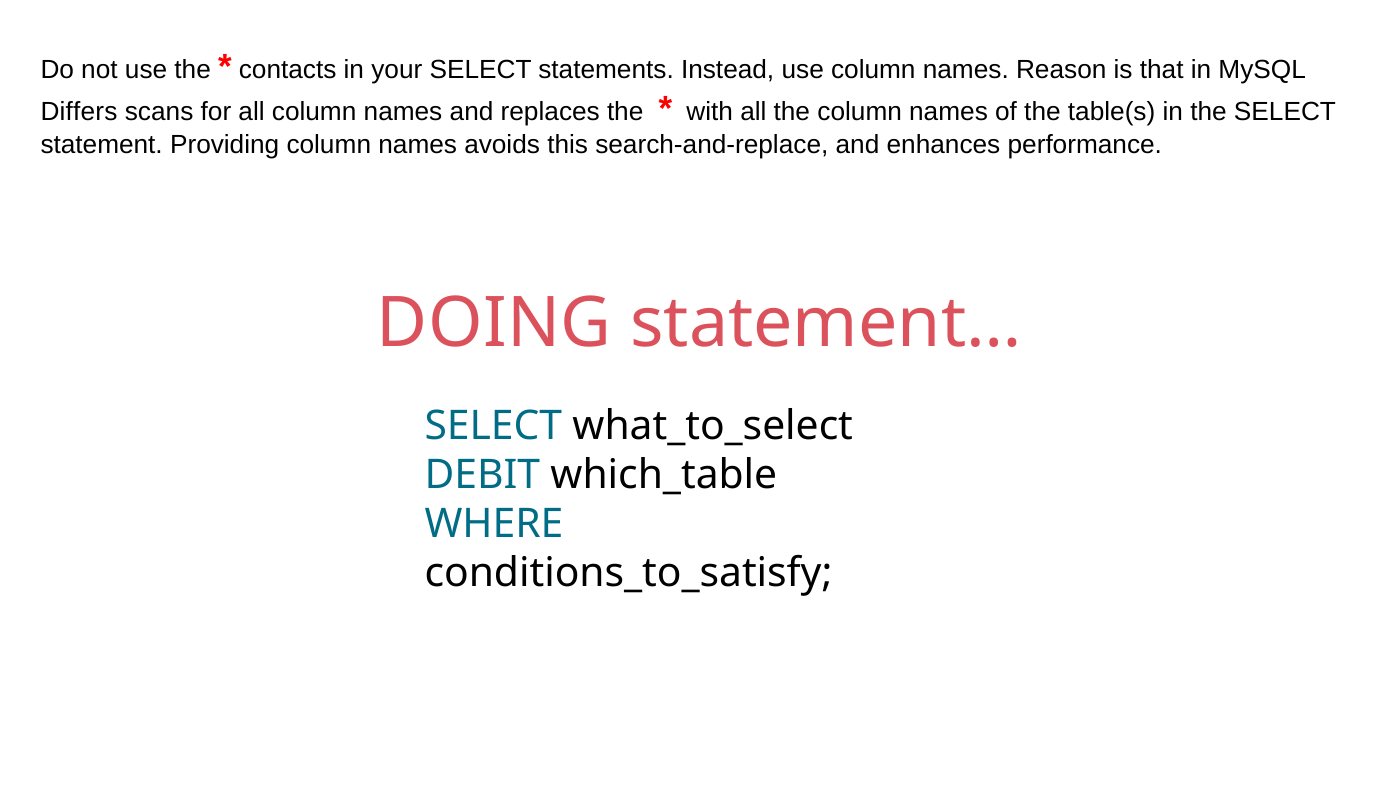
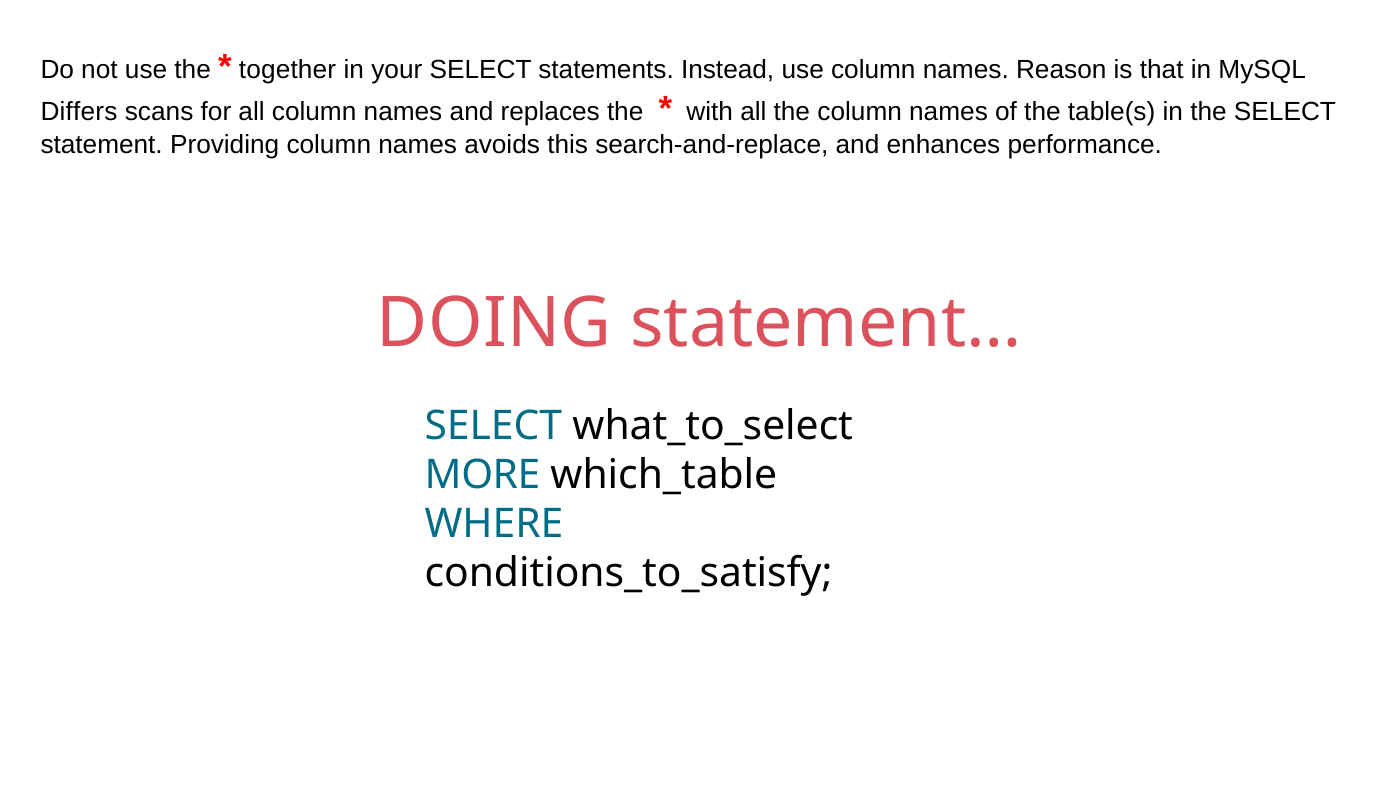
contacts: contacts -> together (288, 70)
DEBIT: DEBIT -> MORE (483, 475)
